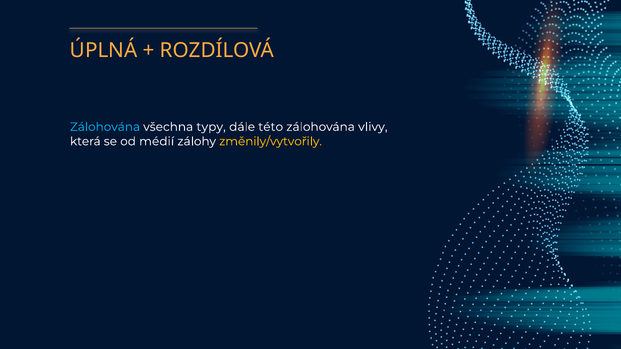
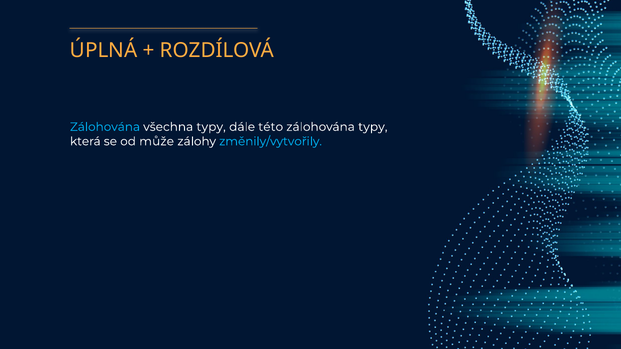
zálohována vlivy: vlivy -> typy (373, 127)
médií: médií -> může (157, 141)
změnily/vytvořily colour: yellow -> light blue (271, 141)
